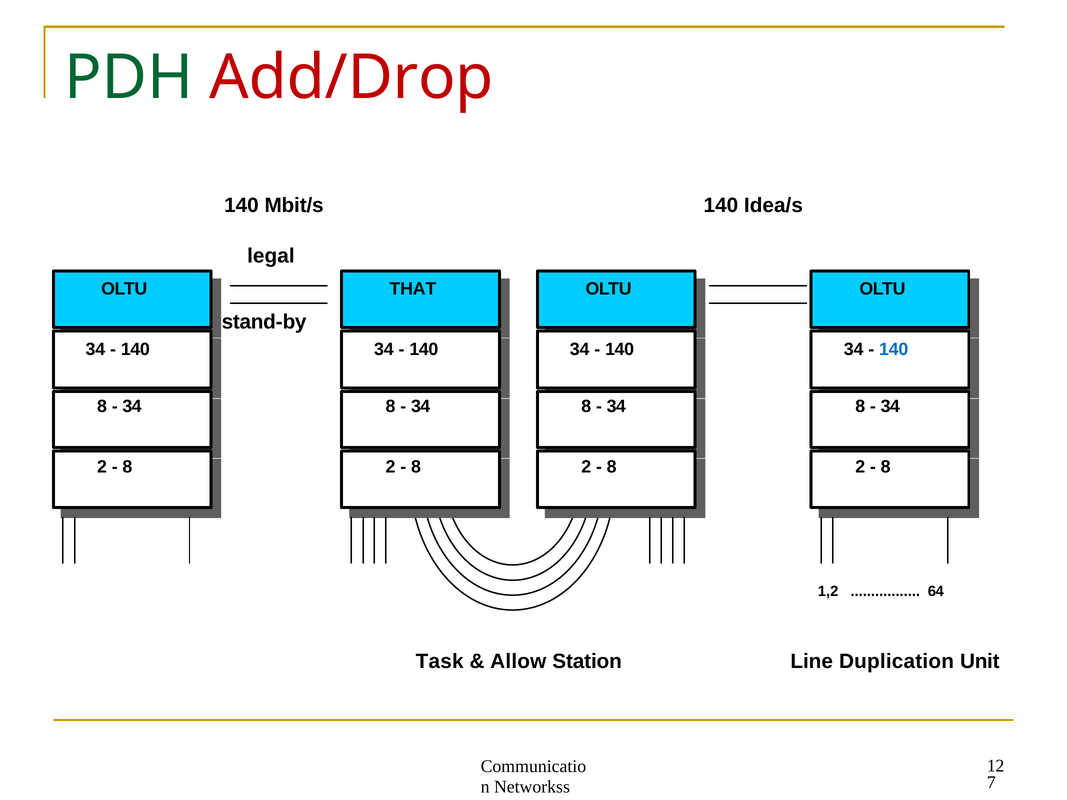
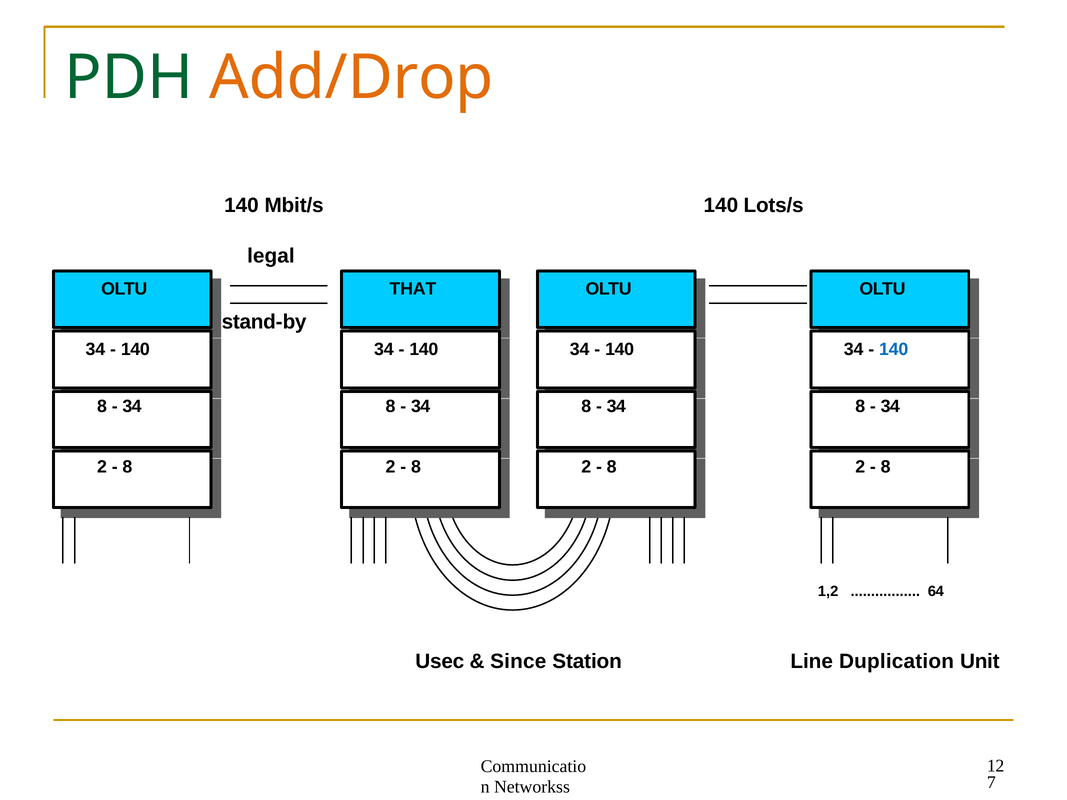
Add/Drop colour: red -> orange (352, 78)
Idea/s: Idea/s -> Lots/s (774, 205)
Task: Task -> Usec (440, 662)
Allow: Allow -> Since (518, 662)
